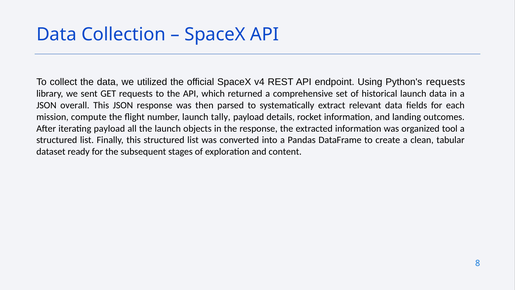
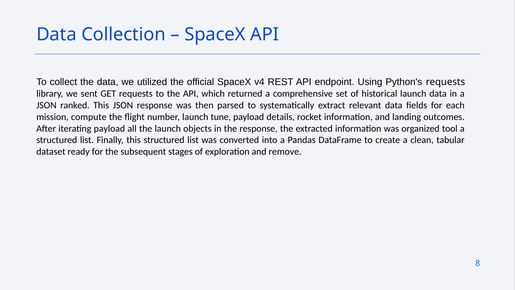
overall: overall -> ranked (75, 105)
tally: tally -> tune (221, 117)
content: content -> remove (285, 152)
